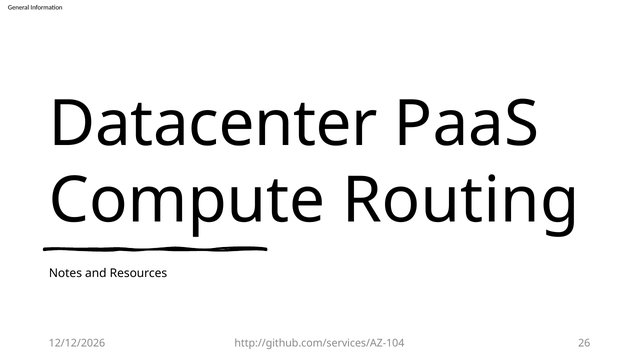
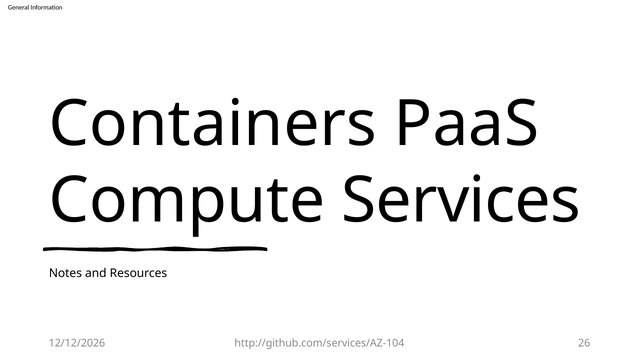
Datacenter: Datacenter -> Containers (213, 124)
Routing: Routing -> Services (461, 200)
